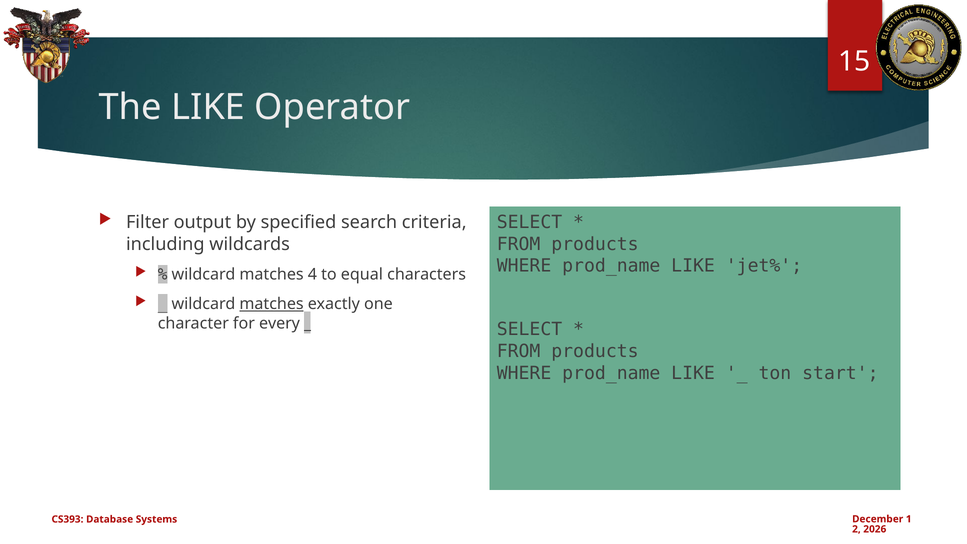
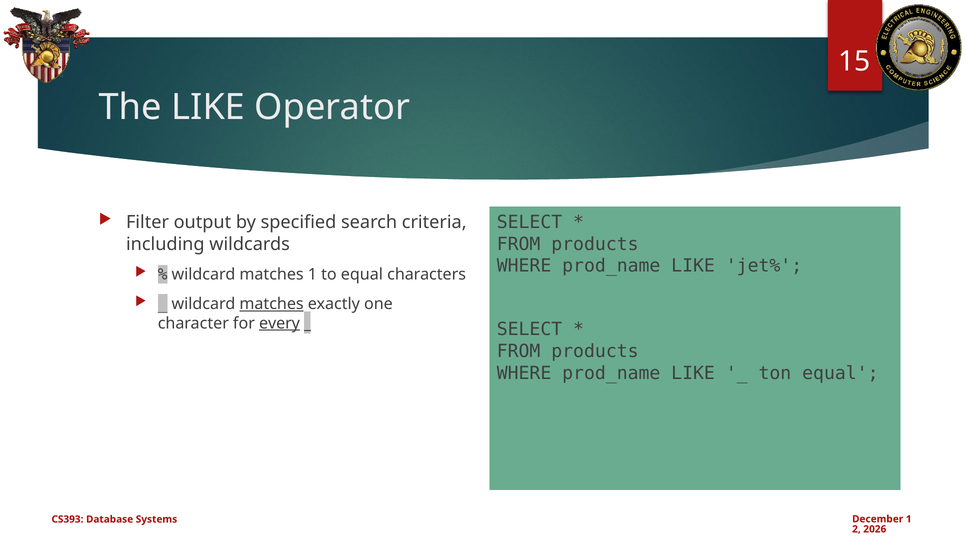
matches 4: 4 -> 1 (312, 274)
every underline: none -> present (280, 323)
ton start: start -> equal (840, 373)
